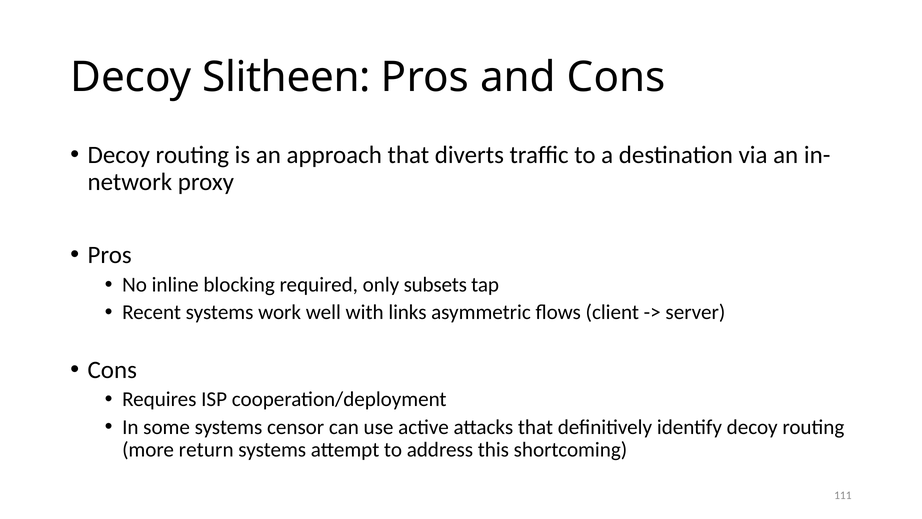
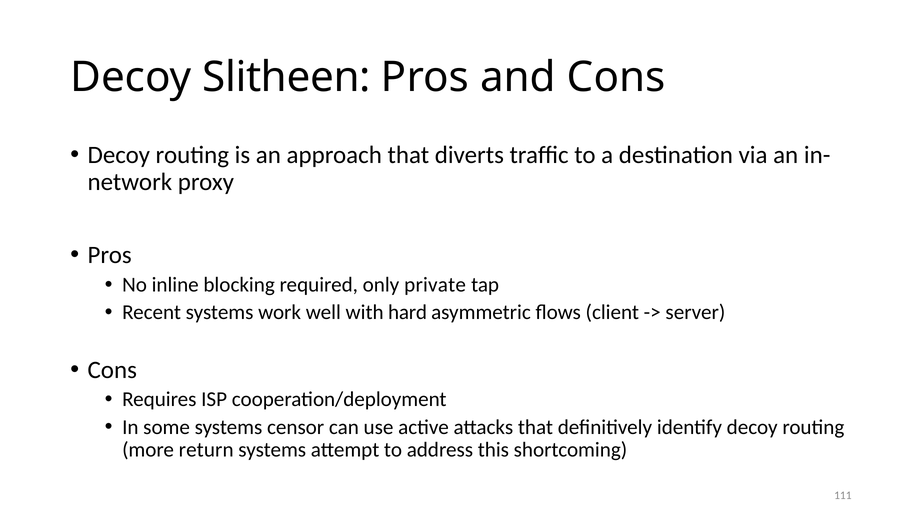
subsets: subsets -> private (435, 285)
links: links -> hard (408, 312)
